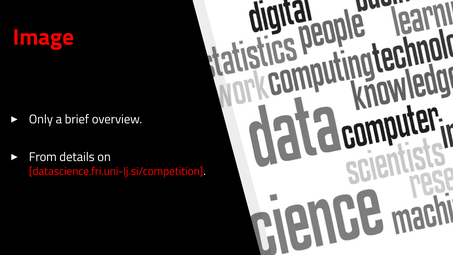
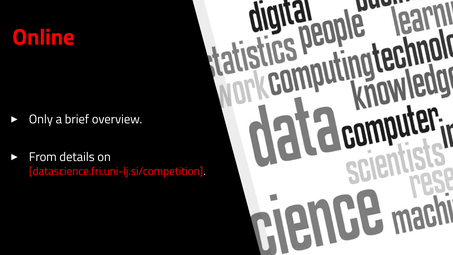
Image: Image -> Online (44, 37)
